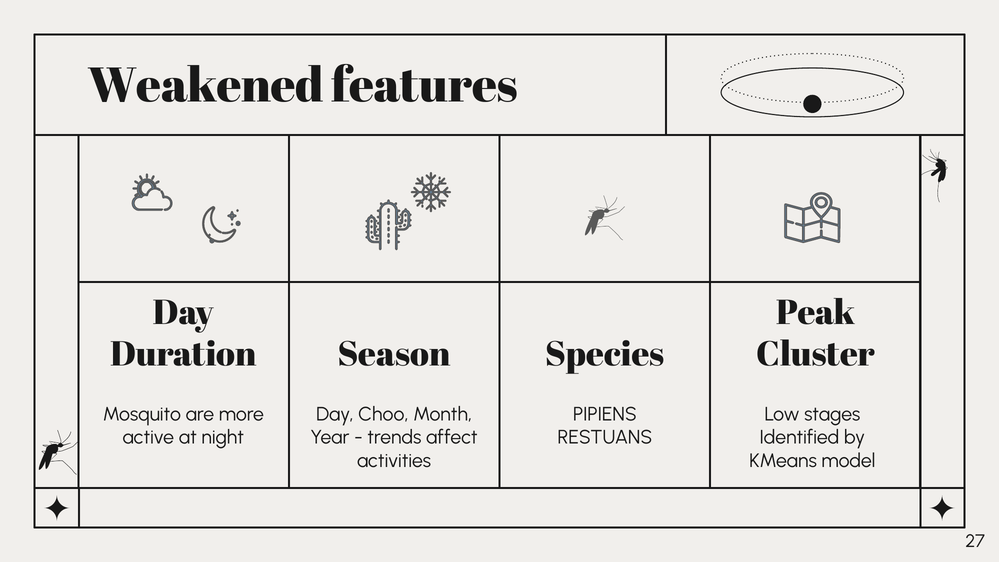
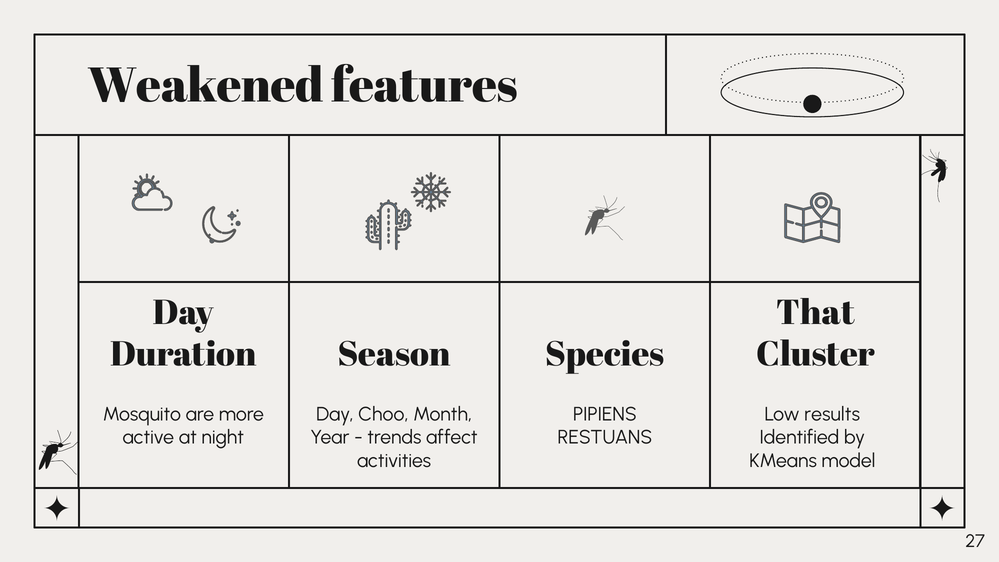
Peak: Peak -> That (816, 313)
stages: stages -> results (832, 414)
